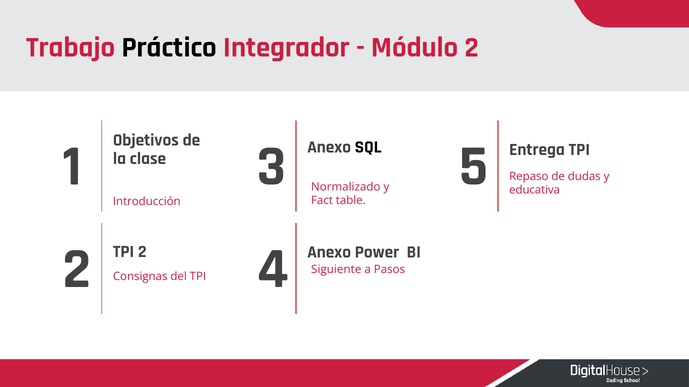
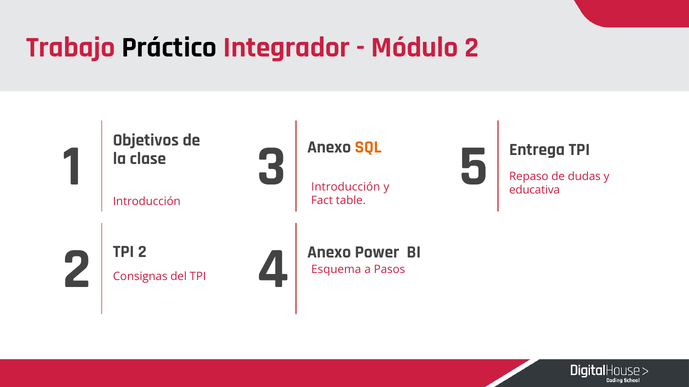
SQL colour: black -> orange (368, 147)
Normalizado: Normalizado -> Introducción (346, 187)
Siguiente: Siguiente -> Esquema (336, 270)
